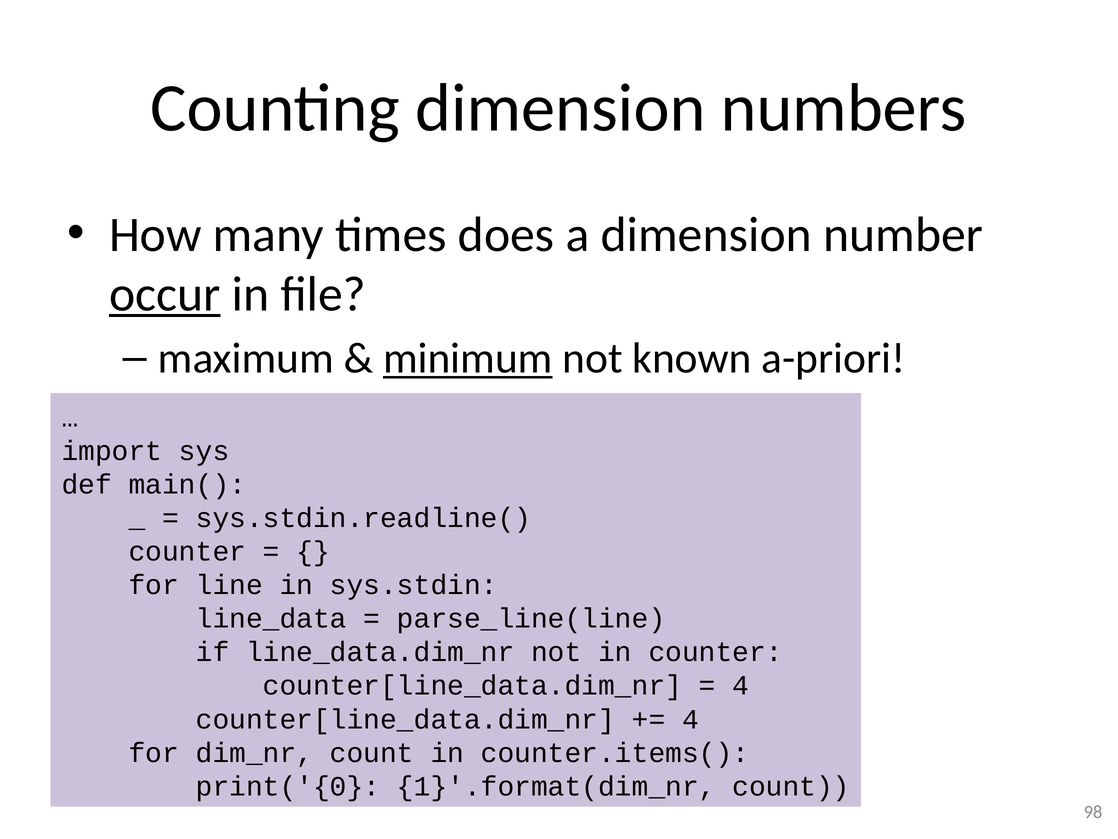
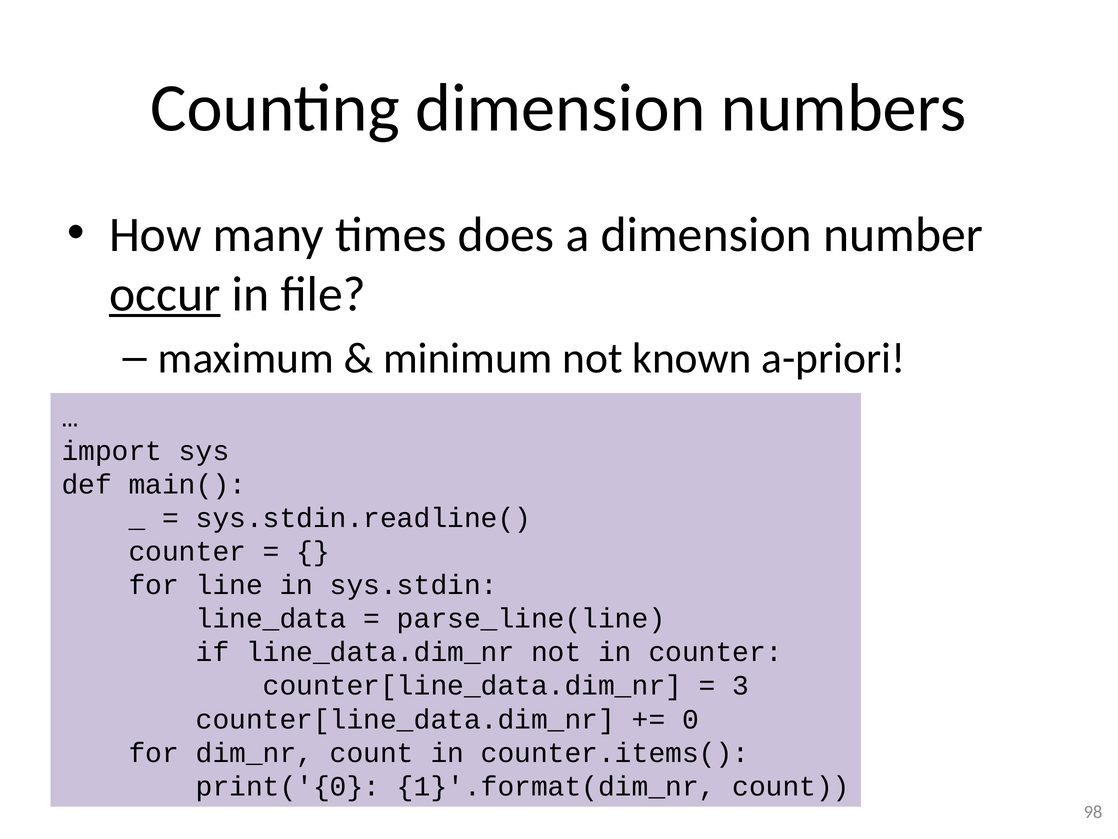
minimum underline: present -> none (468, 358)
4: 4 -> 3 (741, 685)
4: 4 -> 0 (690, 719)
